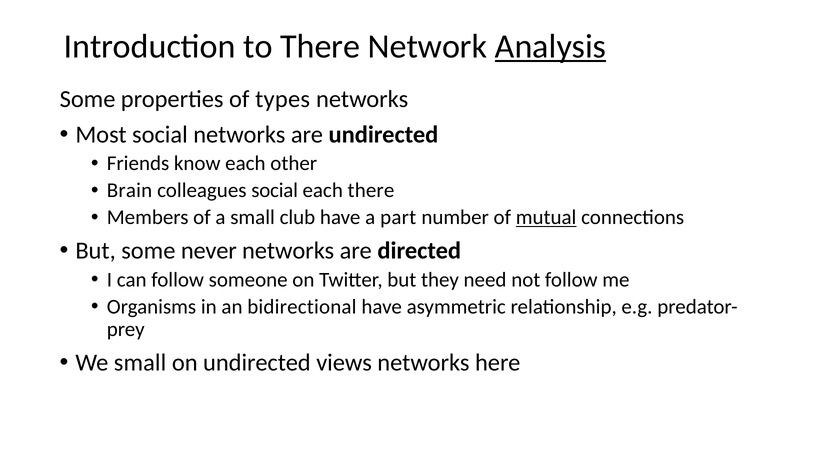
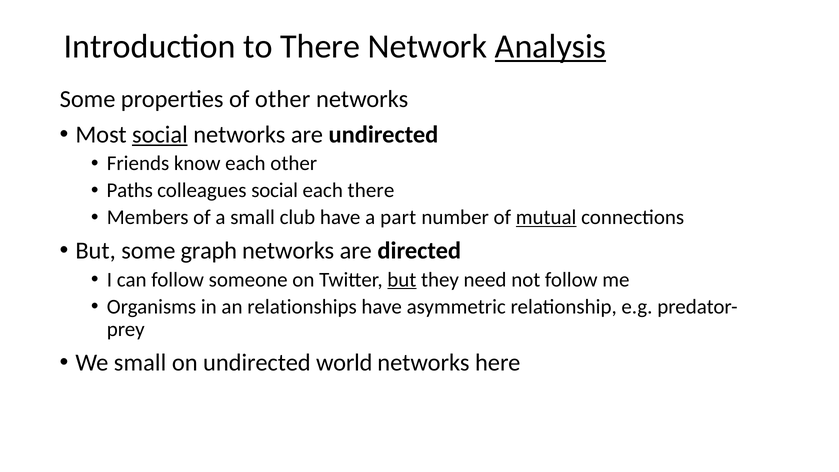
of types: types -> other (283, 99)
social underline: none -> present (160, 134)
Brain: Brain -> Paths (130, 190)
never: never -> graph (209, 251)
but underline: none -> present (402, 280)
bidirectional: bidirectional -> relationships (302, 307)
views: views -> world (344, 362)
